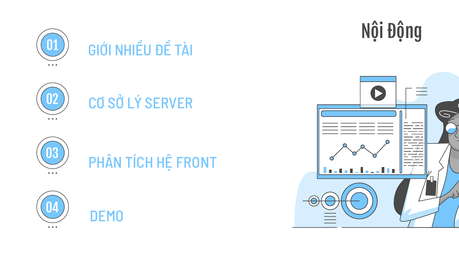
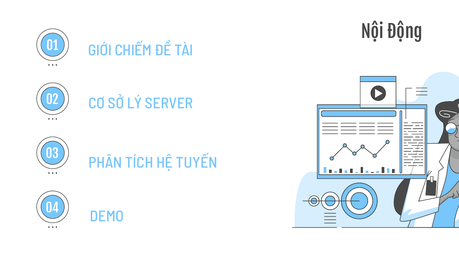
NHIỀU: NHIỀU -> CHIẾM (133, 50)
FRONT: FRONT -> TUYẾN (197, 163)
